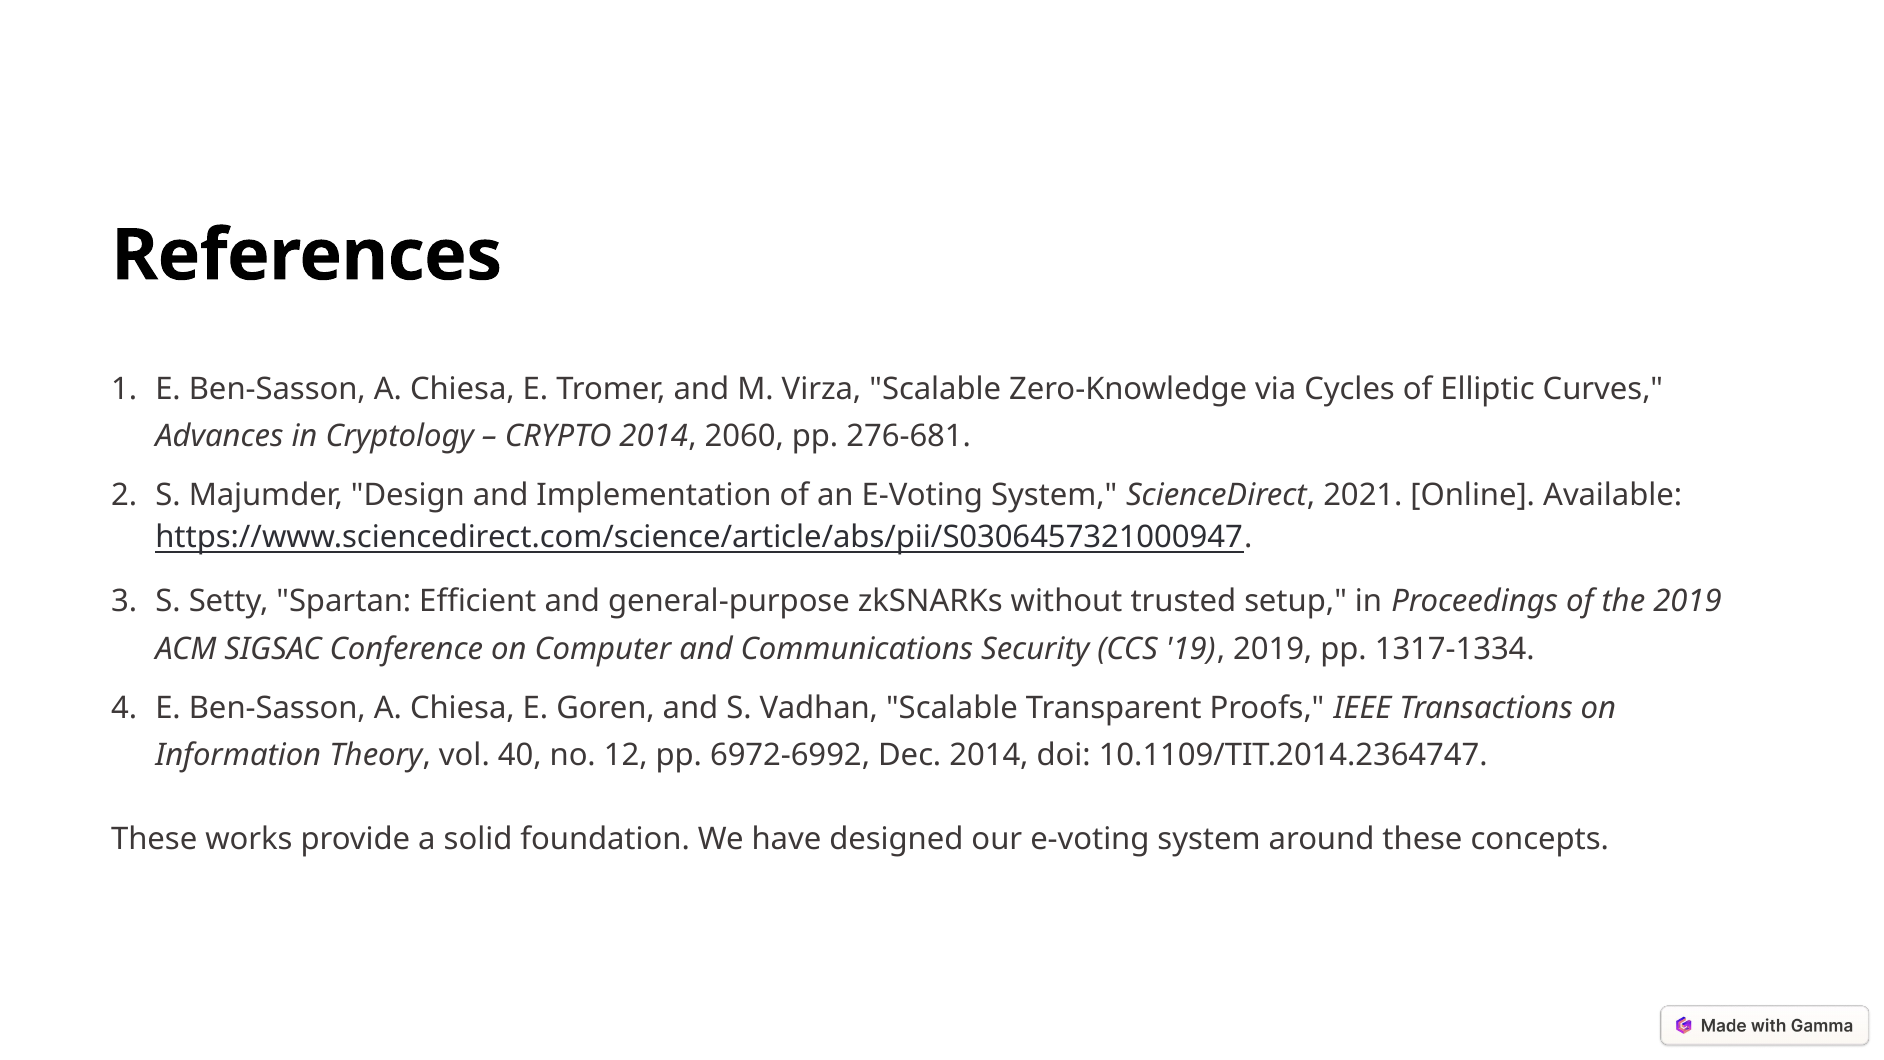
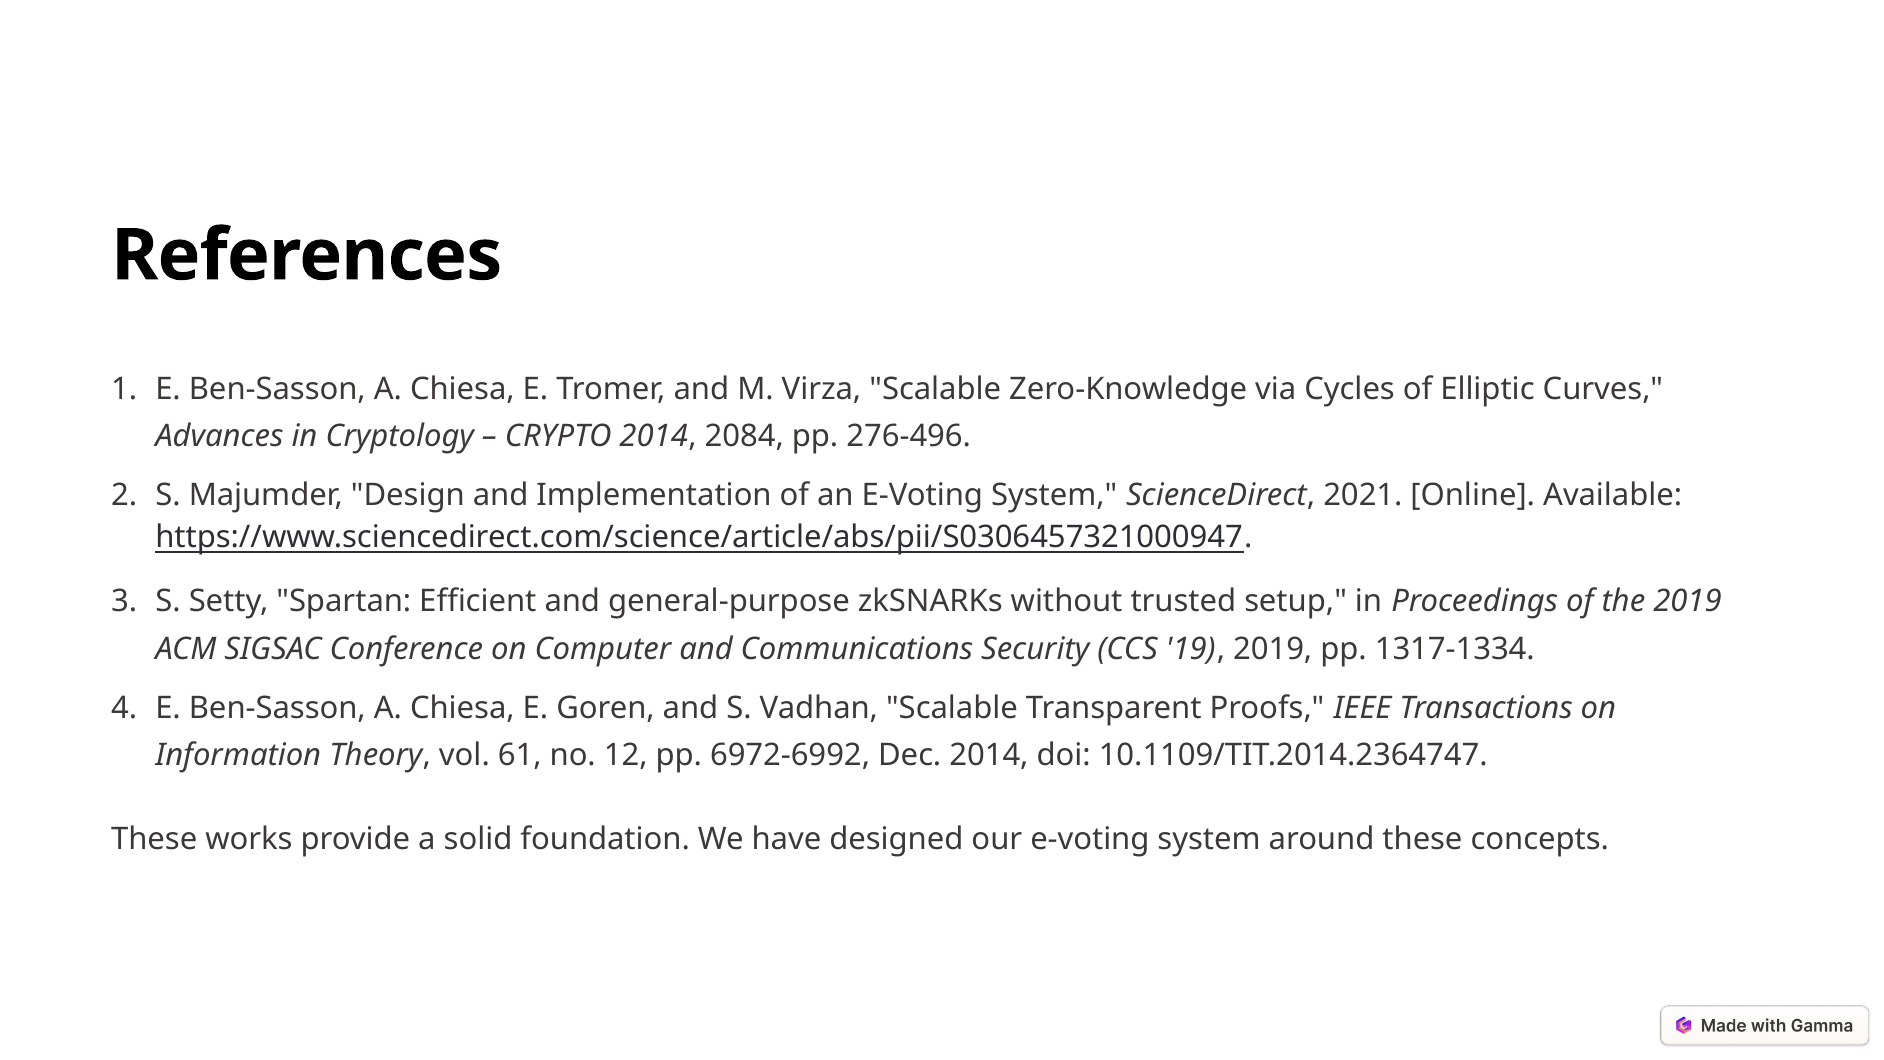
2060: 2060 -> 2084 (744, 436)
276-681: 276-681 -> 276-496 (909, 436)
40: 40 -> 61 (520, 755)
